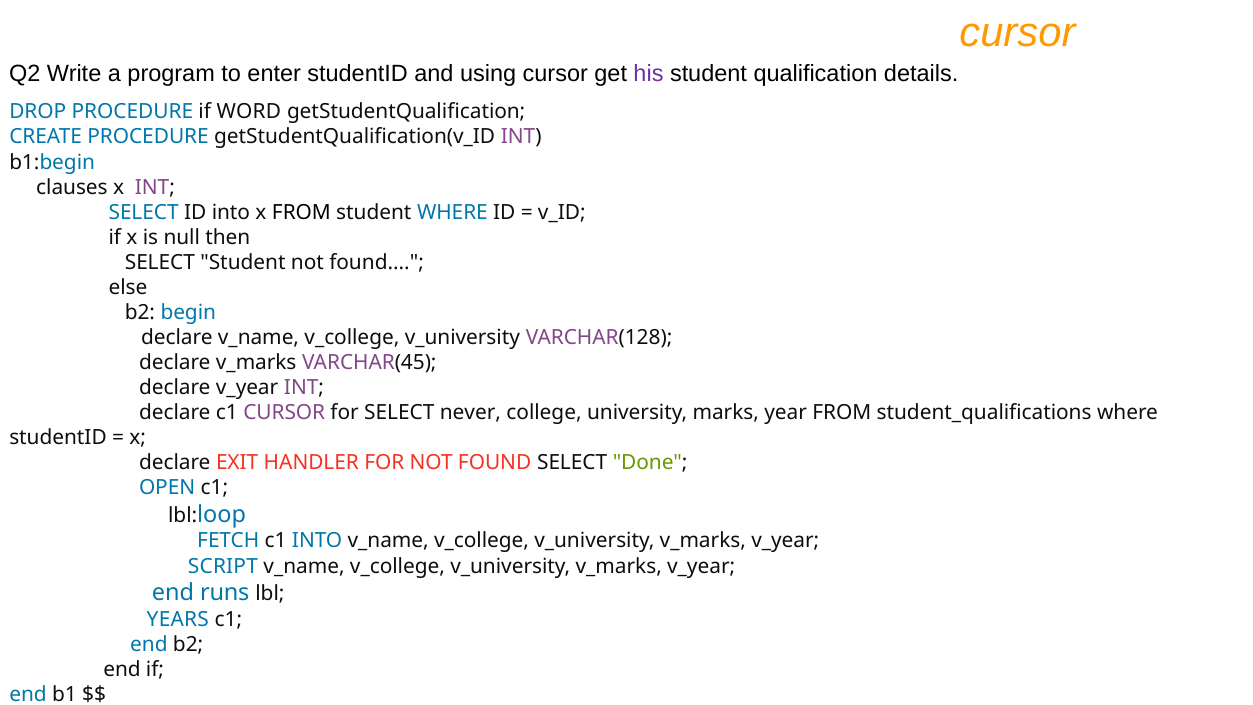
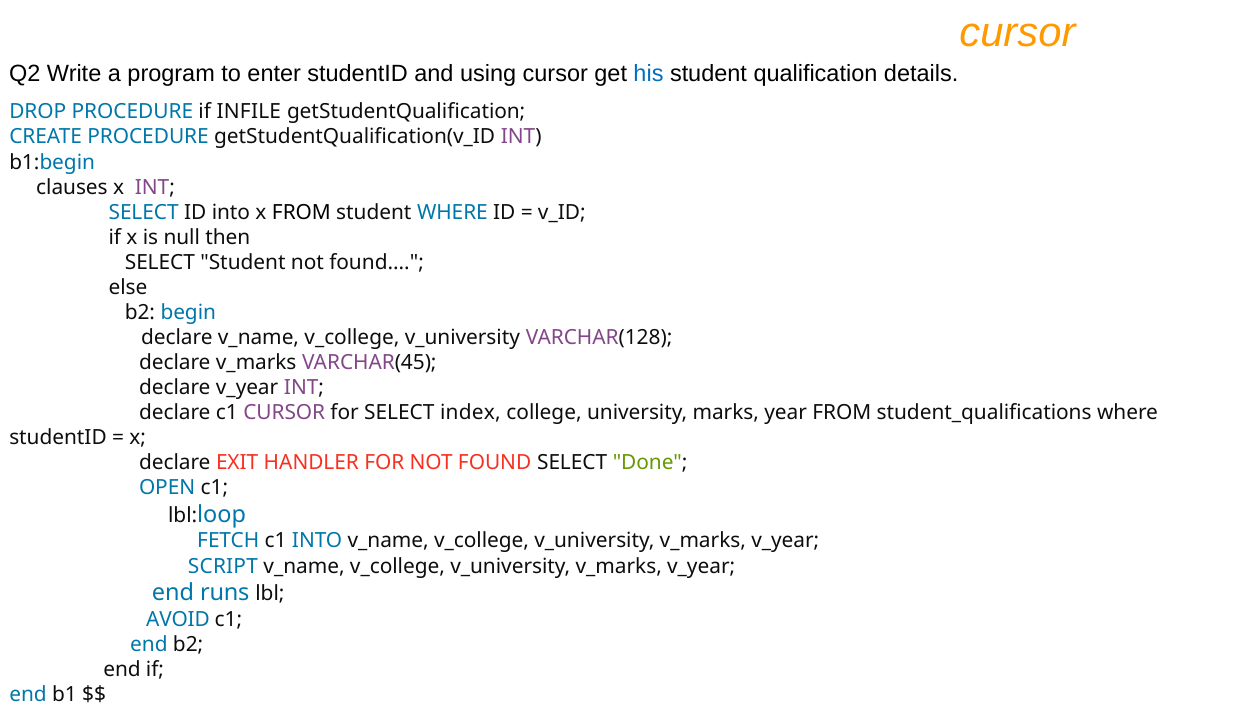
his colour: purple -> blue (648, 74)
WORD: WORD -> INFILE (249, 112)
never: never -> index (470, 413)
YEARS: YEARS -> AVOID (178, 619)
